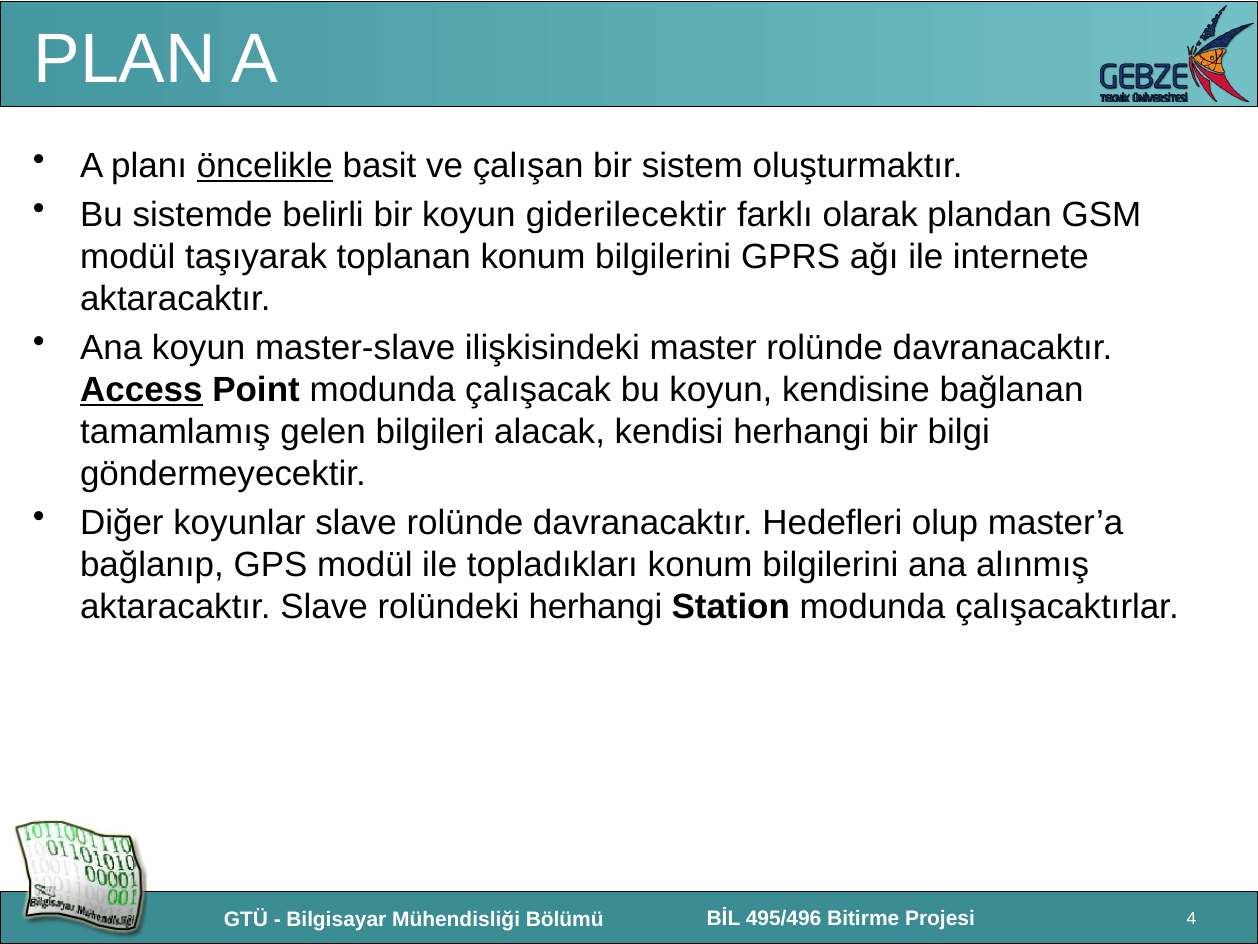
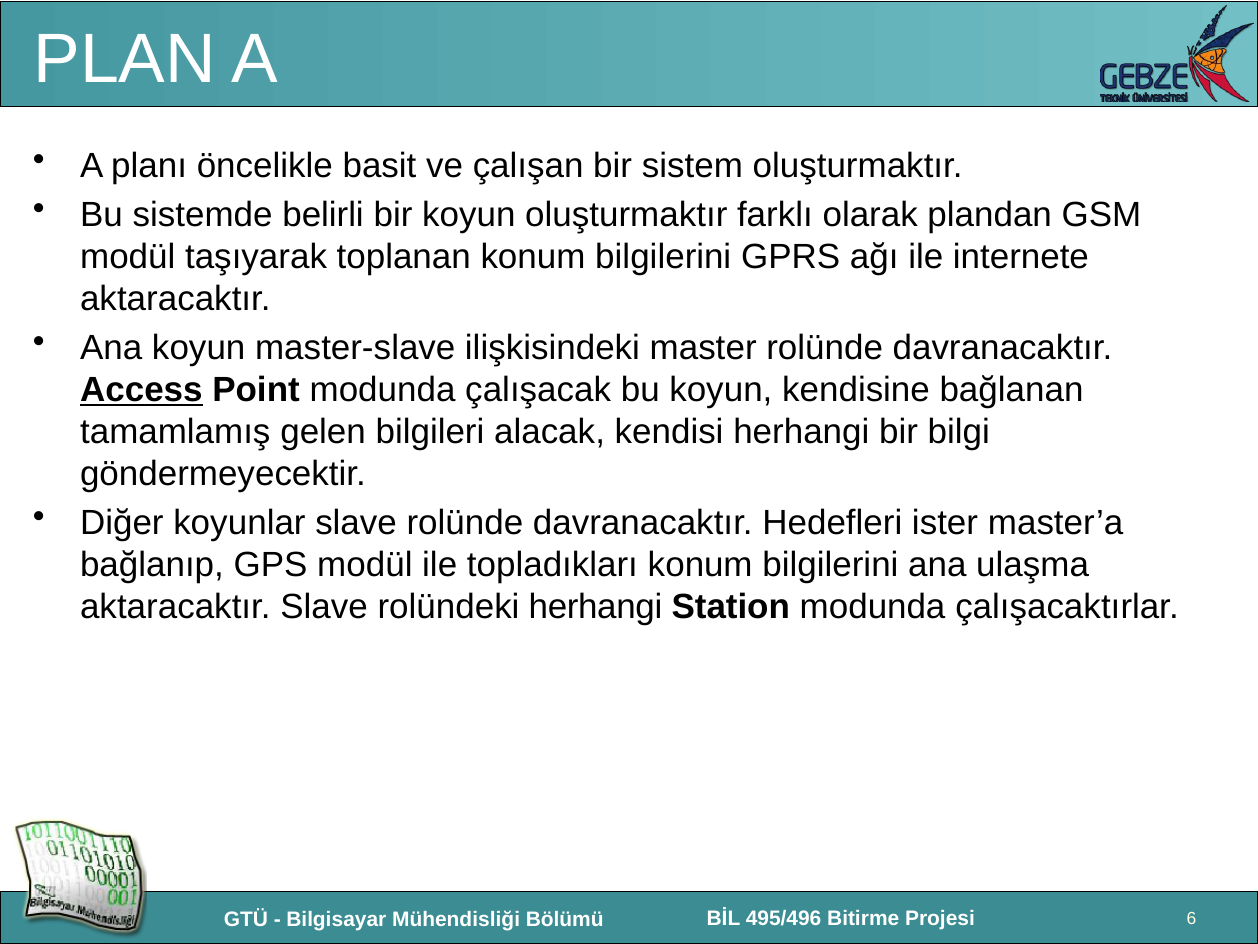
öncelikle underline: present -> none (265, 166)
koyun giderilecektir: giderilecektir -> oluşturmaktır (626, 215)
olup: olup -> ister (945, 523)
alınmış: alınmış -> ulaşma (1033, 564)
4: 4 -> 6 (1192, 918)
